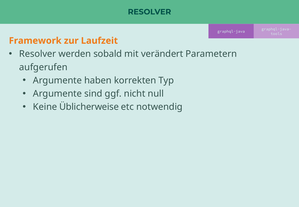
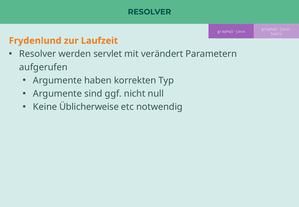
Framework: Framework -> Frydenlund (35, 41)
sobald: sobald -> servlet (108, 54)
